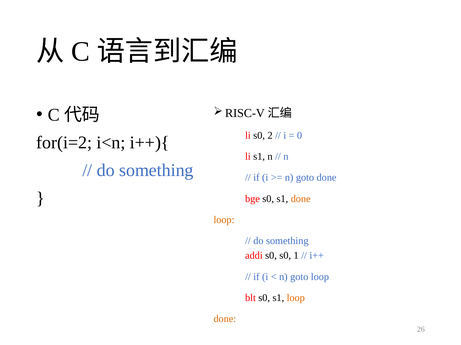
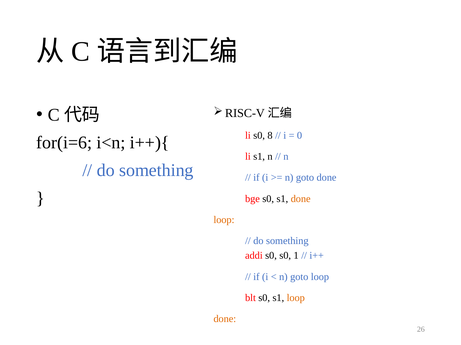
2: 2 -> 8 (270, 136)
for(i=2: for(i=2 -> for(i=6 (64, 143)
